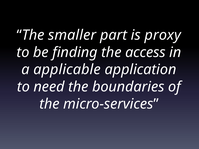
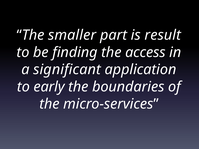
proxy: proxy -> result (163, 35)
applicable: applicable -> significant (67, 70)
need: need -> early (49, 87)
